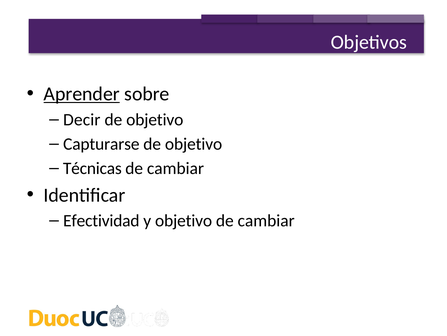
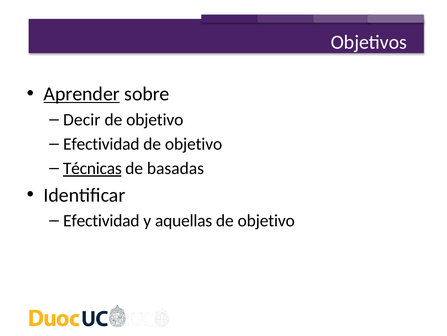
Capturarse: Capturarse -> Efectividad (101, 144)
Técnicas underline: none -> present (92, 168)
cambiar: cambiar -> basadas (175, 168)
y objetivo: objetivo -> aquellas (184, 220)
cambiar: cambiar -> objetivo (266, 220)
